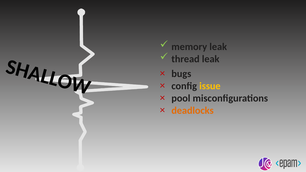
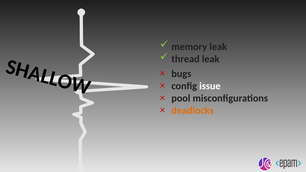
issue colour: yellow -> white (210, 86)
